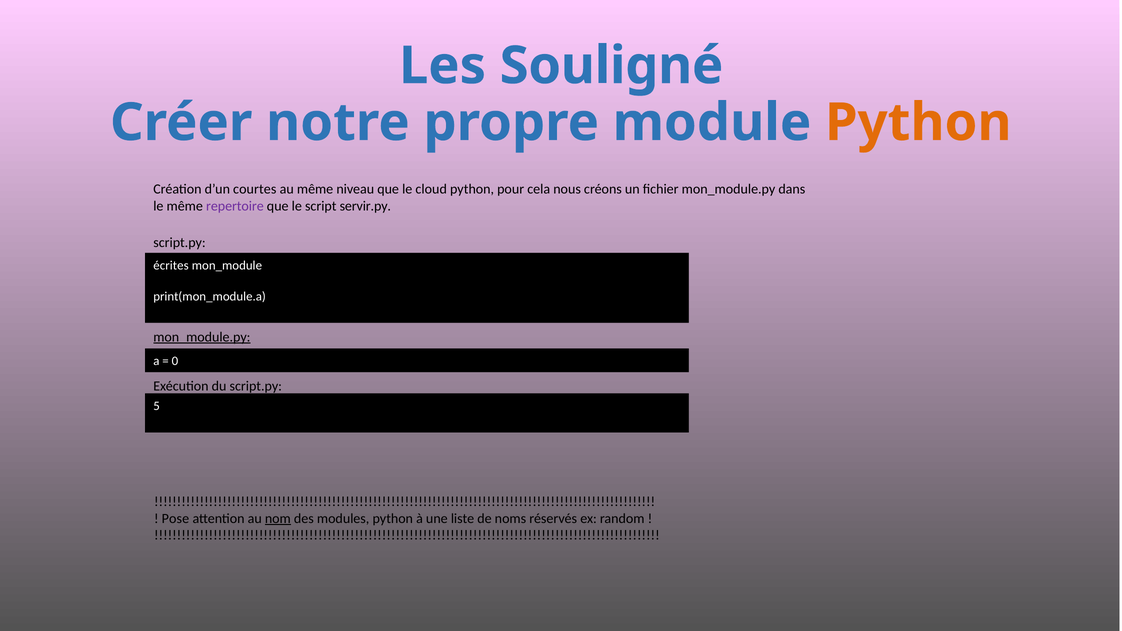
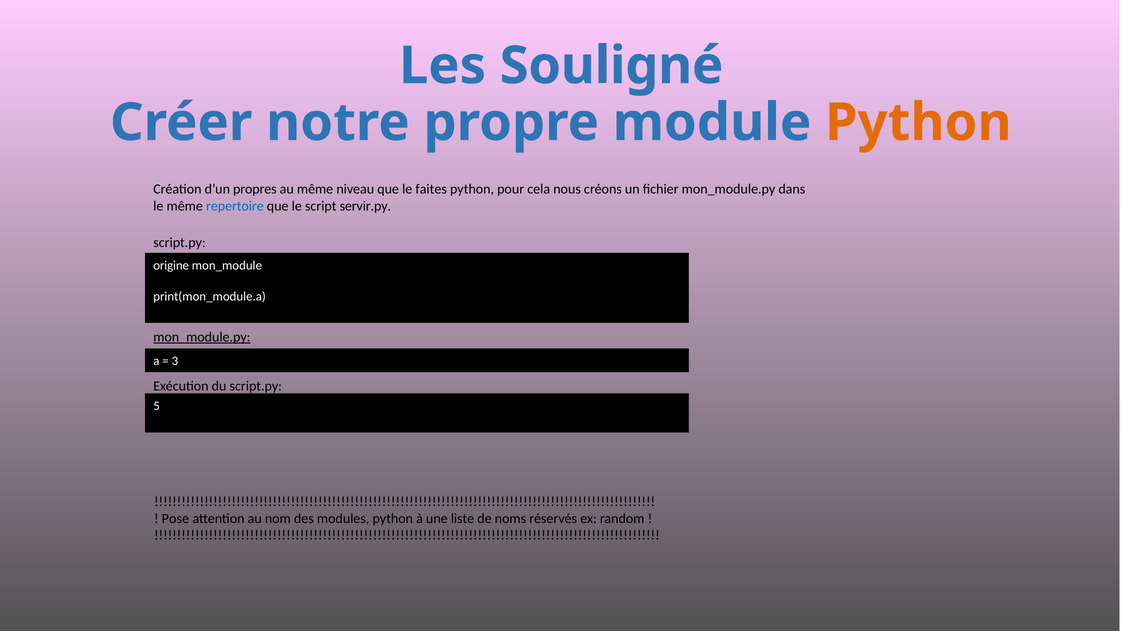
courtes: courtes -> propres (255, 189)
cloud: cloud -> faites (431, 189)
repertoire colour: purple -> blue (235, 206)
écrites: écrites -> origine (171, 266)
0: 0 -> 3 (175, 361)
nom underline: present -> none (278, 519)
